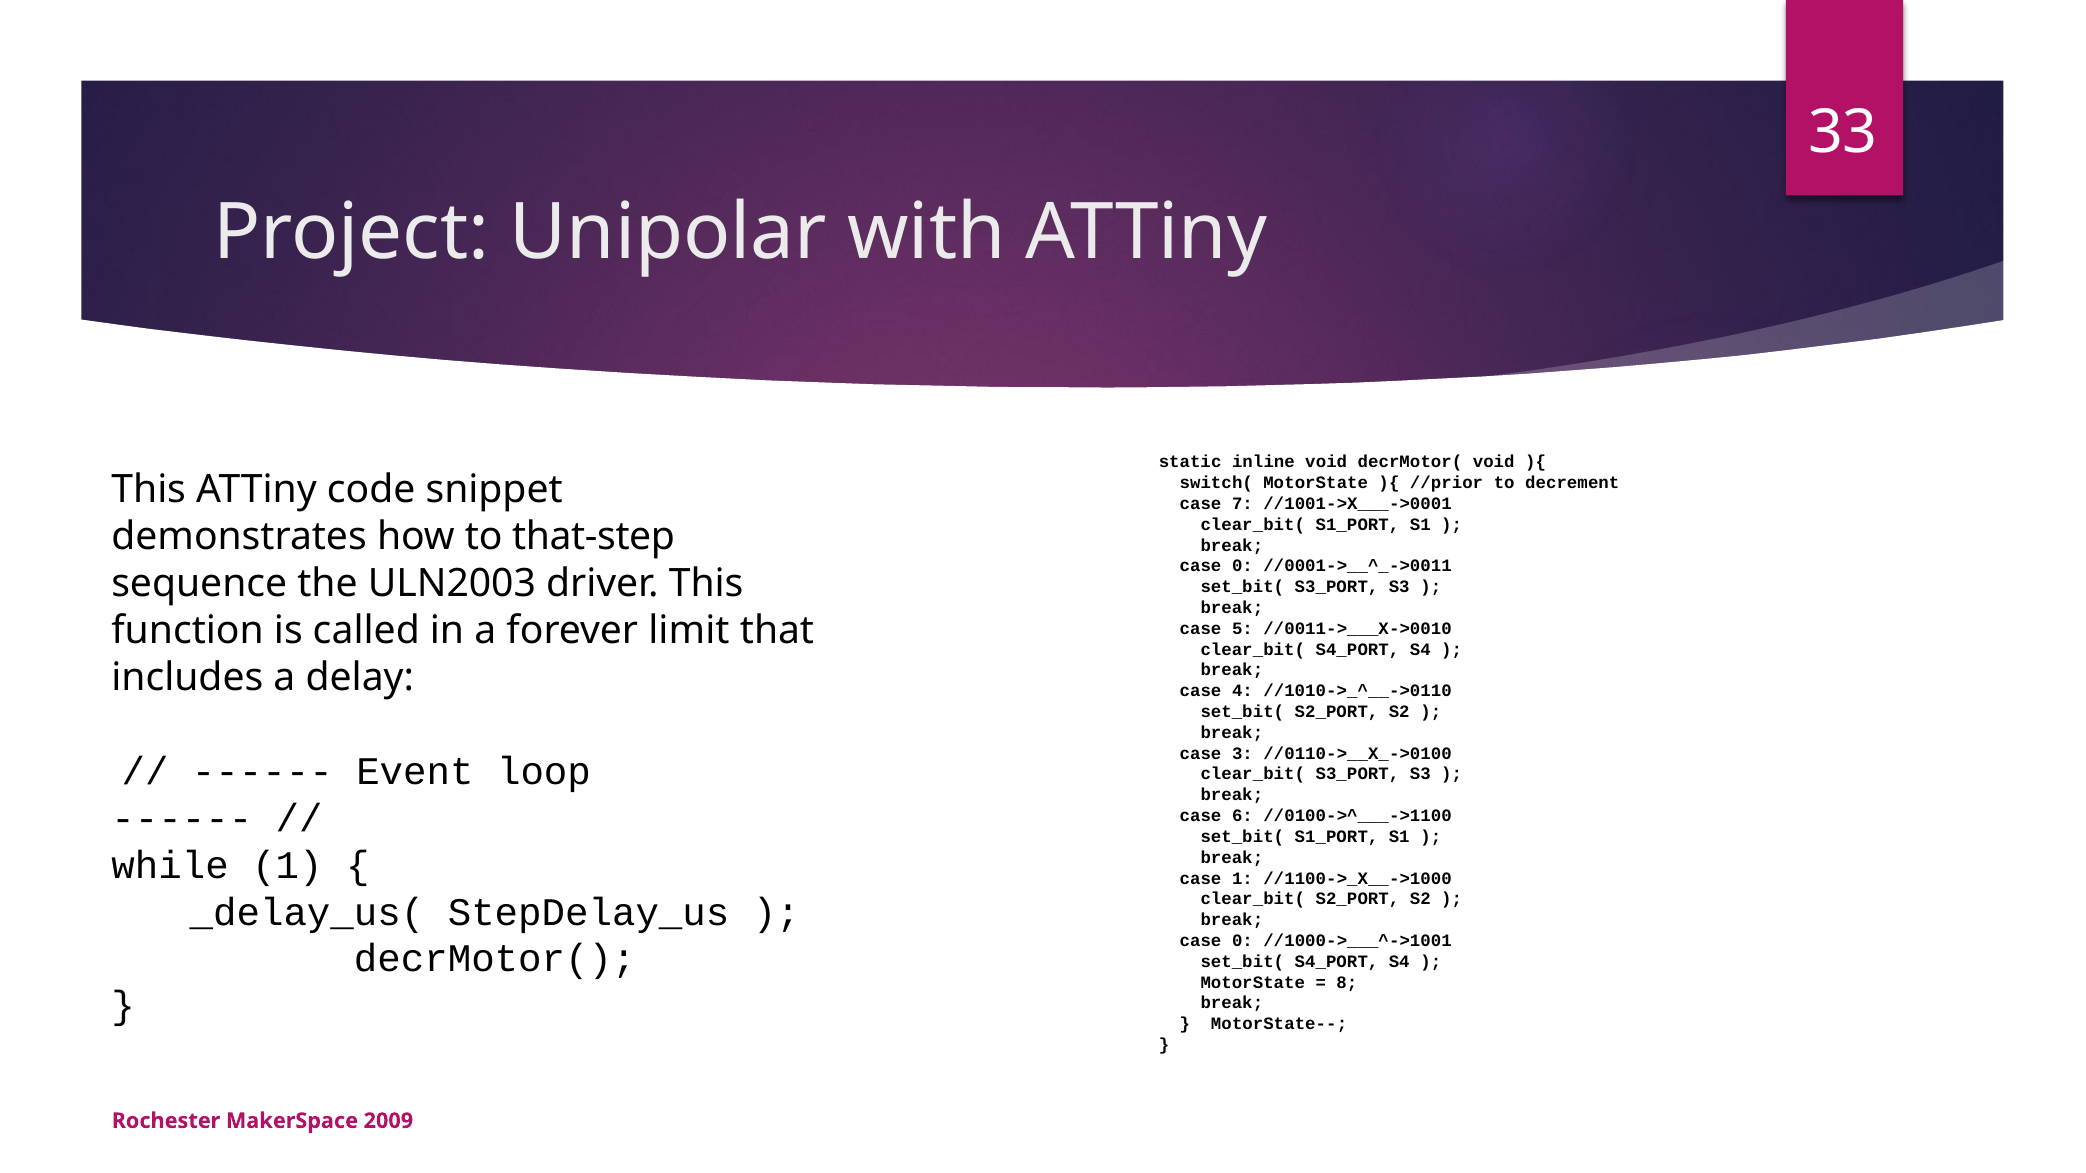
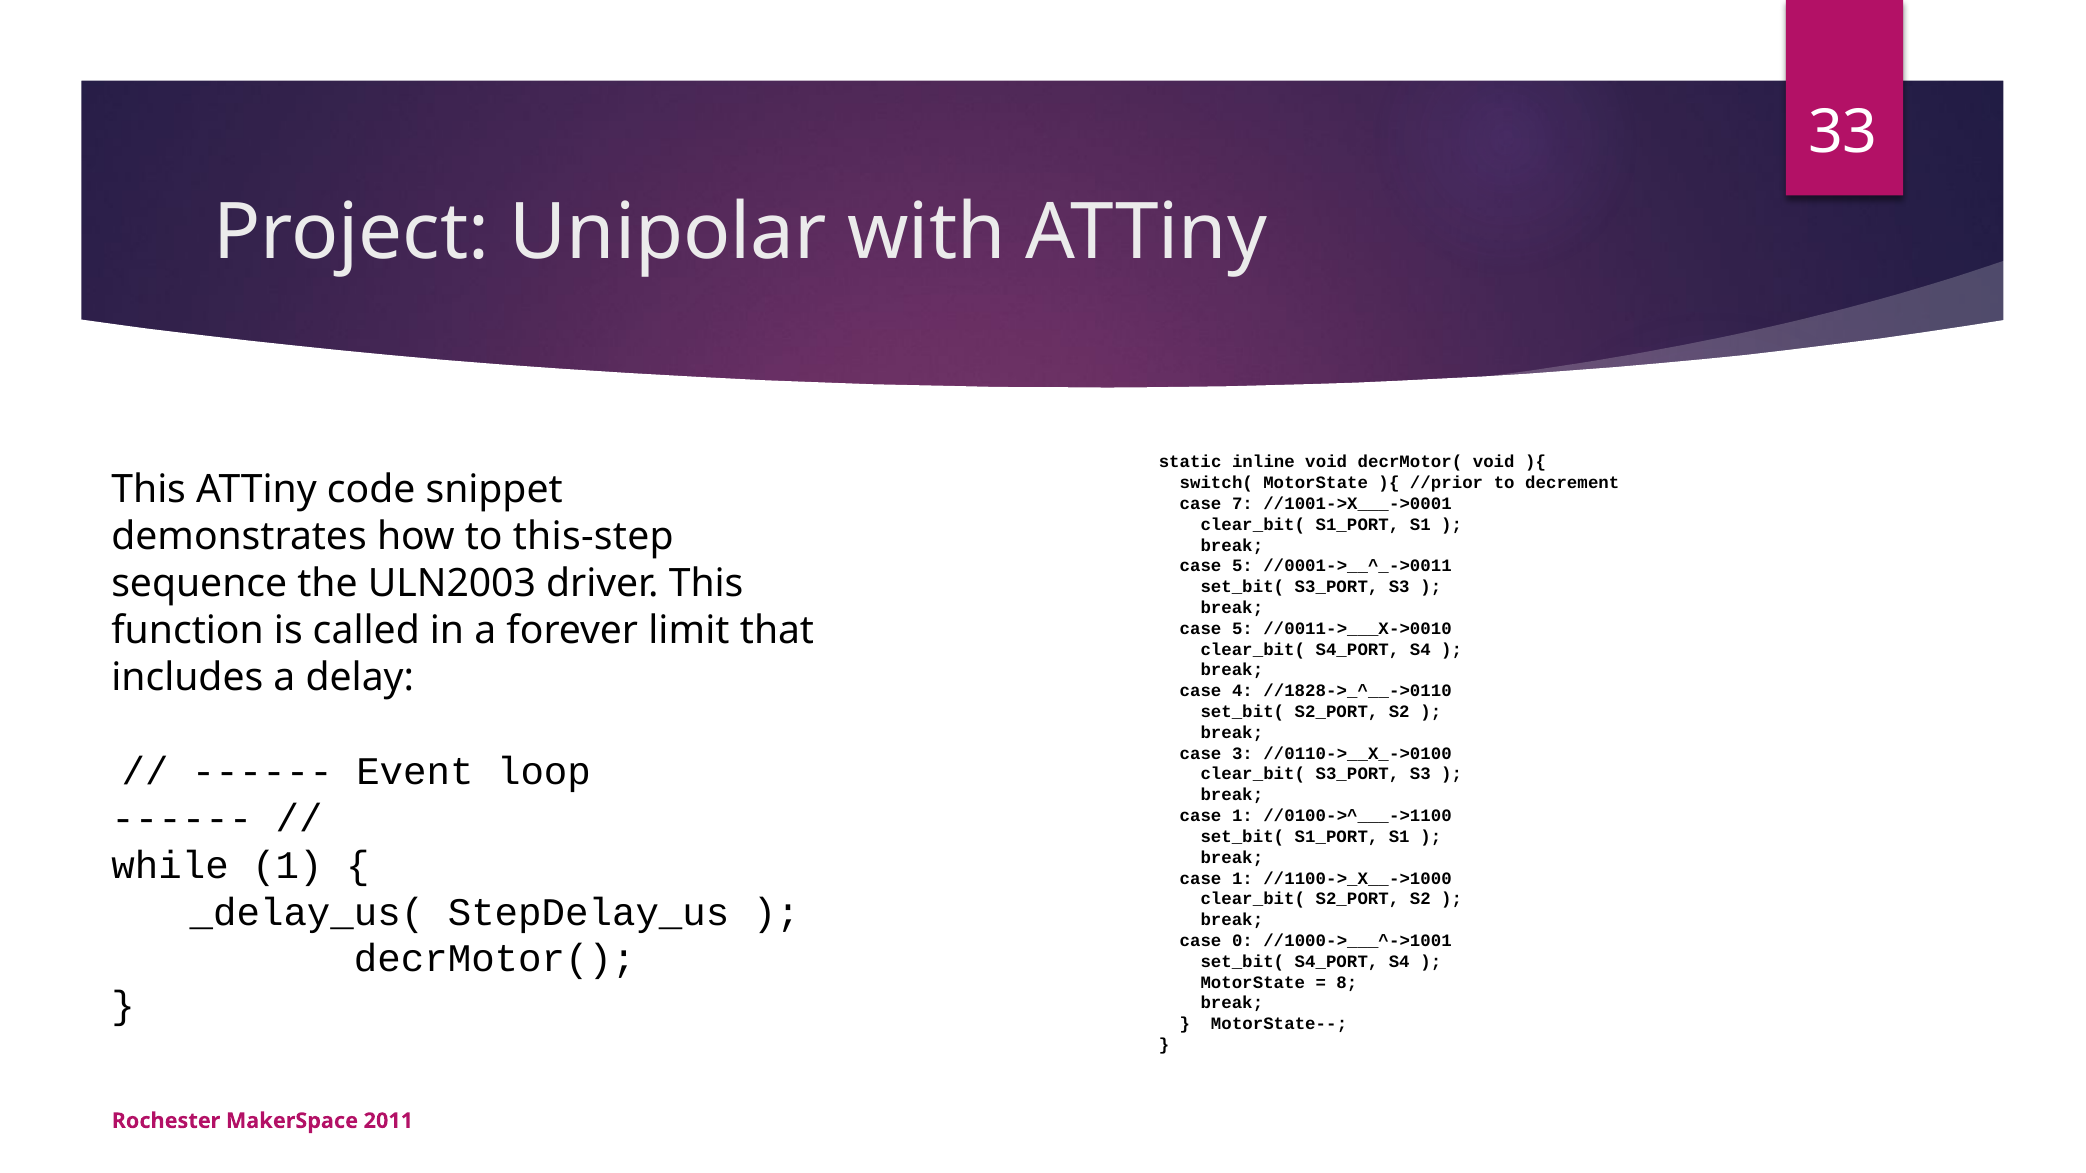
that-step: that-step -> this-step (593, 537)
0: 0 -> 5 (1242, 566)
//1010->_^__->0110: //1010->_^__->0110 -> //1828->_^__->0110 (1358, 691)
6: 6 -> 1 (1242, 816)
2009: 2009 -> 2011 (388, 1121)
